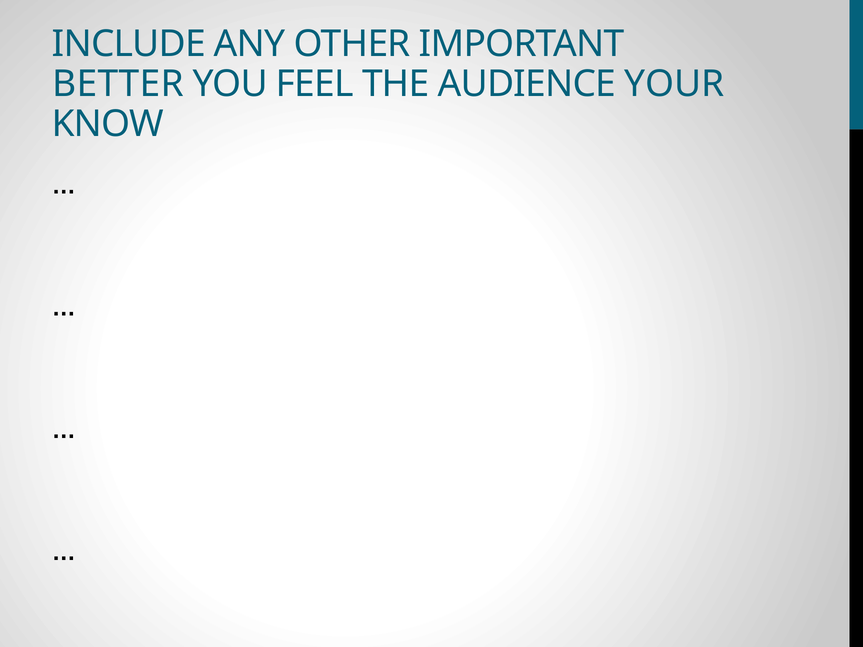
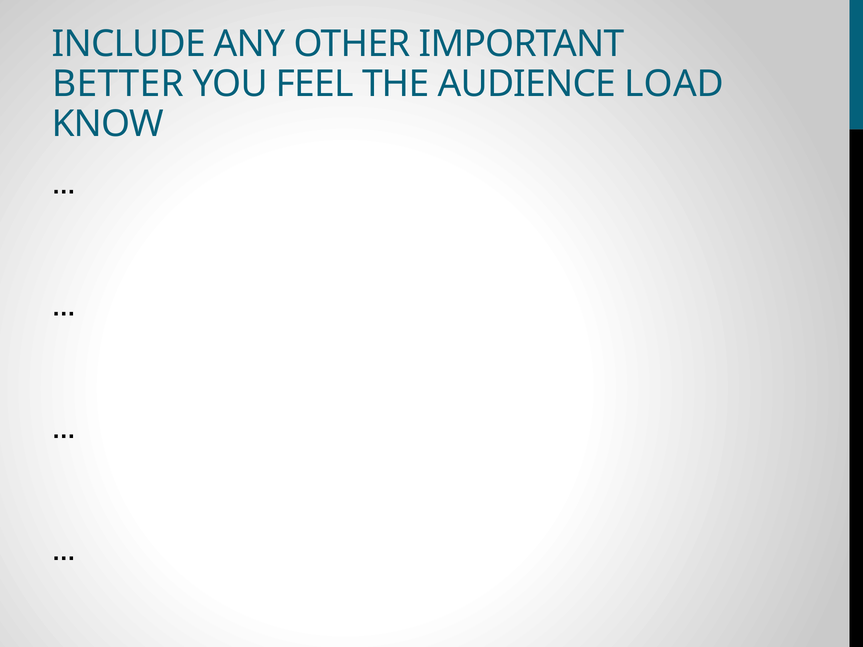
YOUR: YOUR -> LOAD (674, 84)
